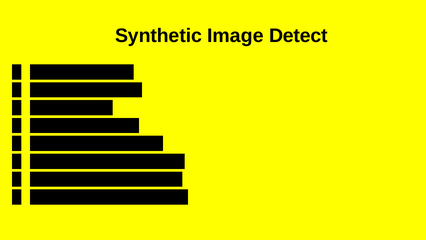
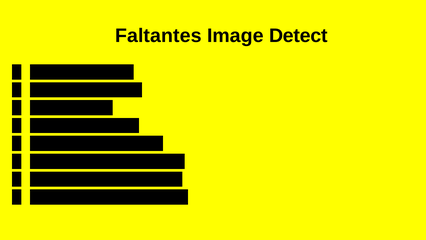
Synthetic: Synthetic -> Faltantes (158, 36)
